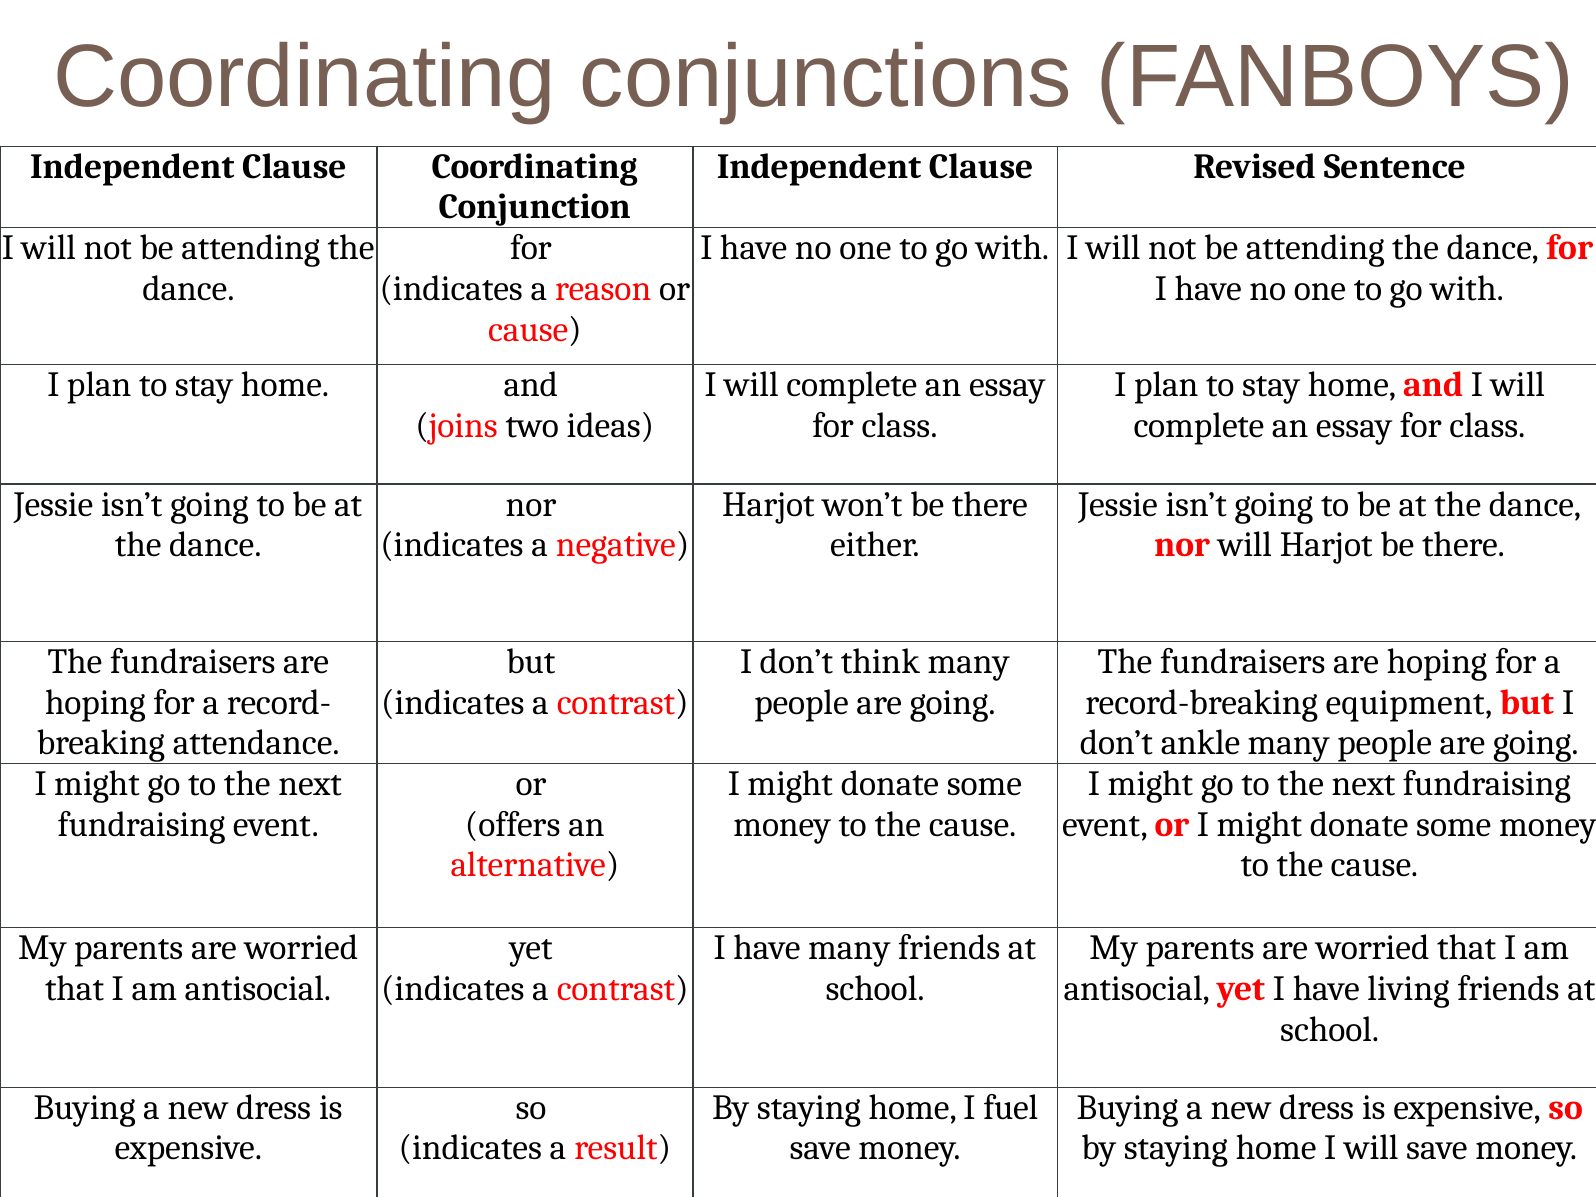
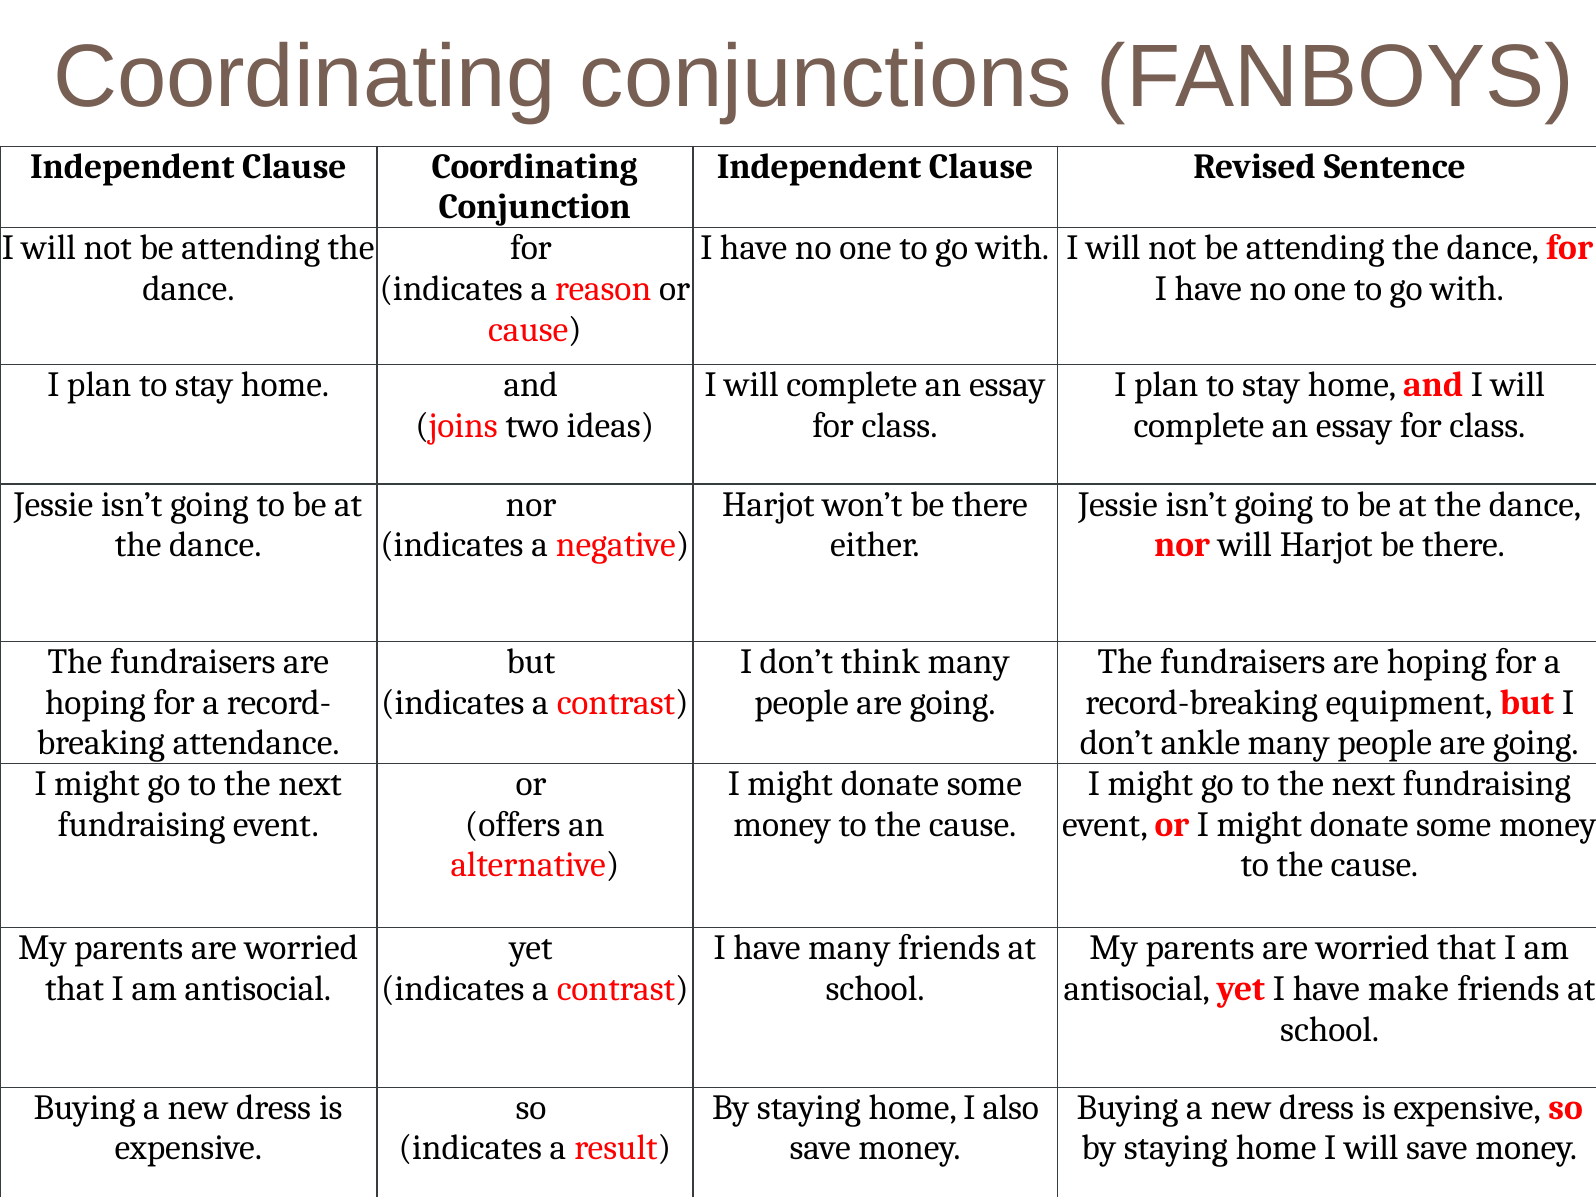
living: living -> make (1408, 989)
fuel: fuel -> also (1011, 1108)
